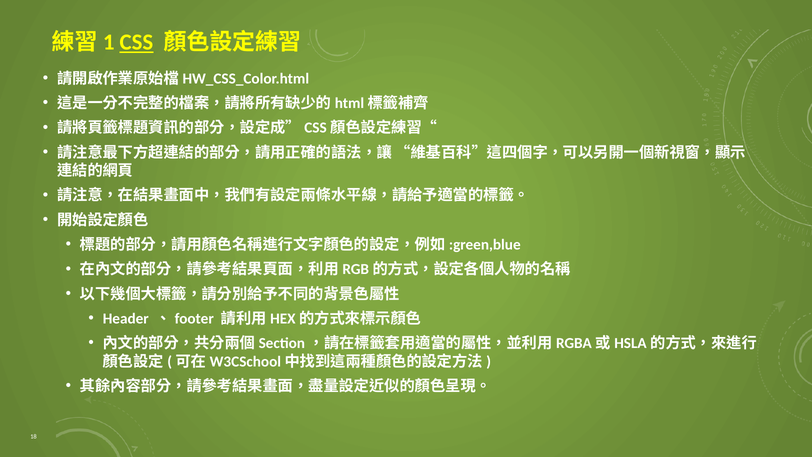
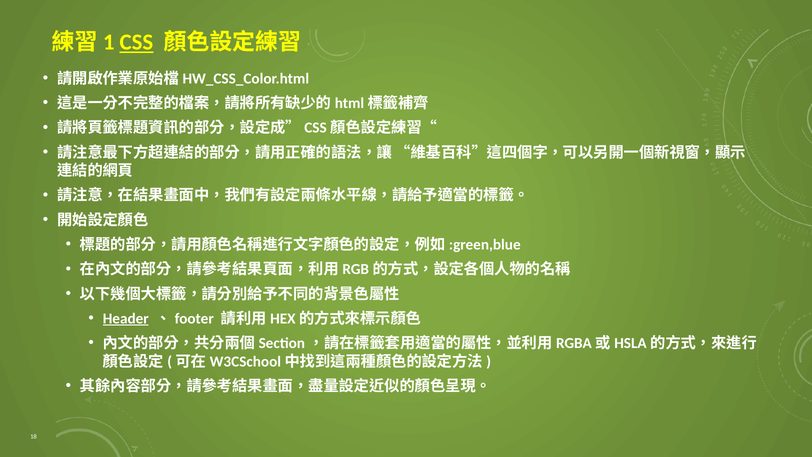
Header underline: none -> present (126, 318)
